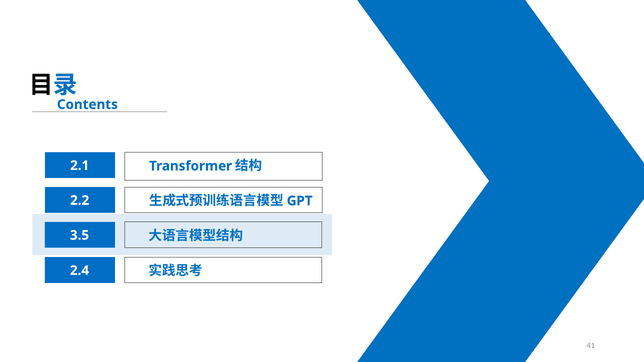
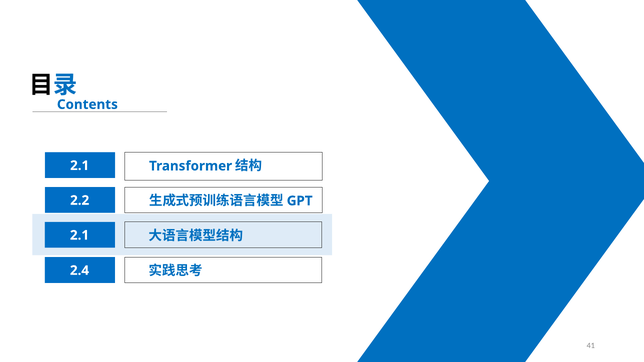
3.5: 3.5 -> 2.1 (80, 235)
